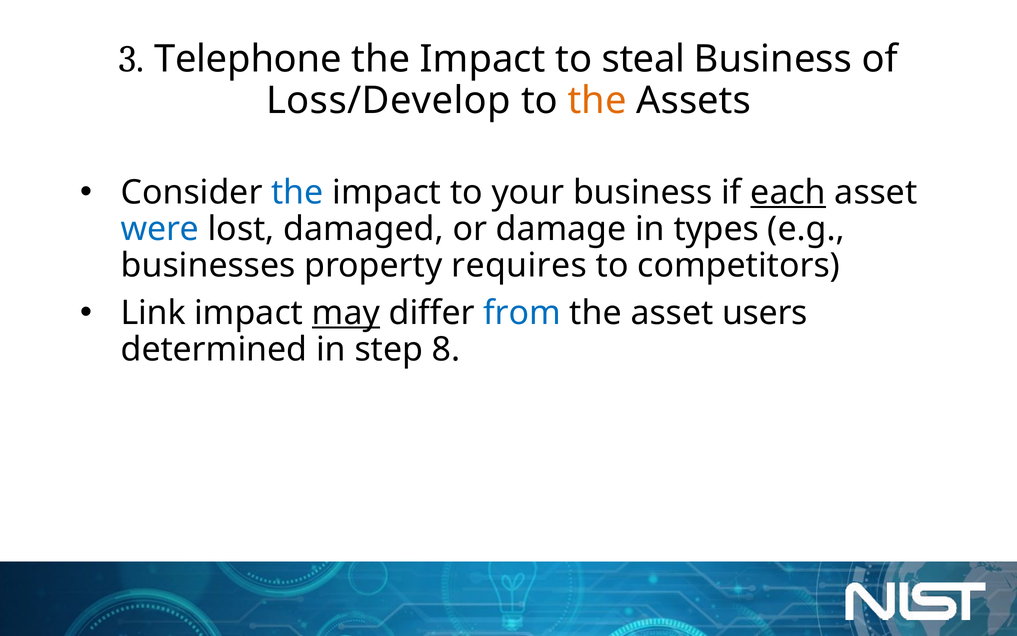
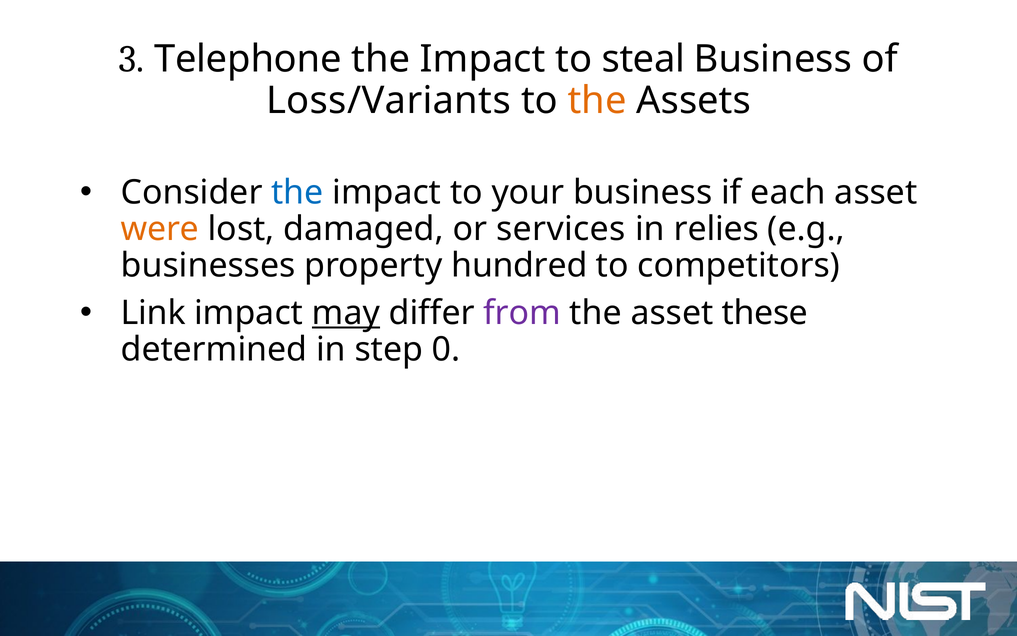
Loss/Develop: Loss/Develop -> Loss/Variants (388, 101)
each underline: present -> none (788, 192)
were colour: blue -> orange (160, 229)
damage: damage -> services (561, 229)
types: types -> relies (716, 229)
requires: requires -> hundred (519, 266)
from colour: blue -> purple (522, 313)
users: users -> these (765, 313)
8: 8 -> 0 (446, 349)
